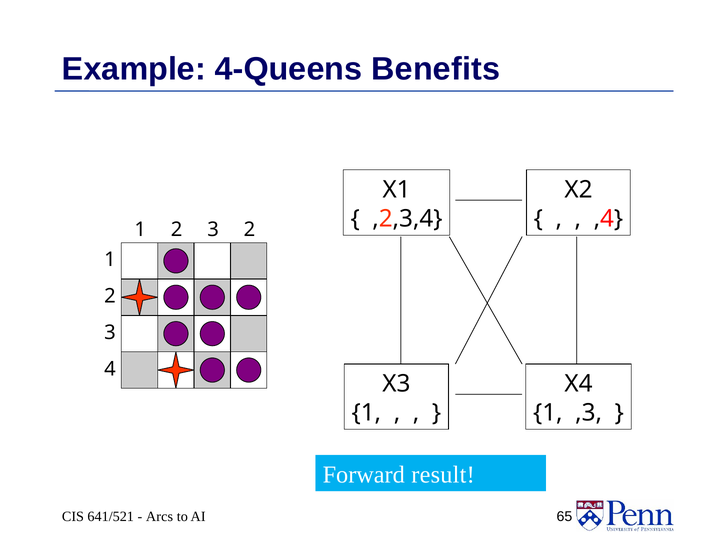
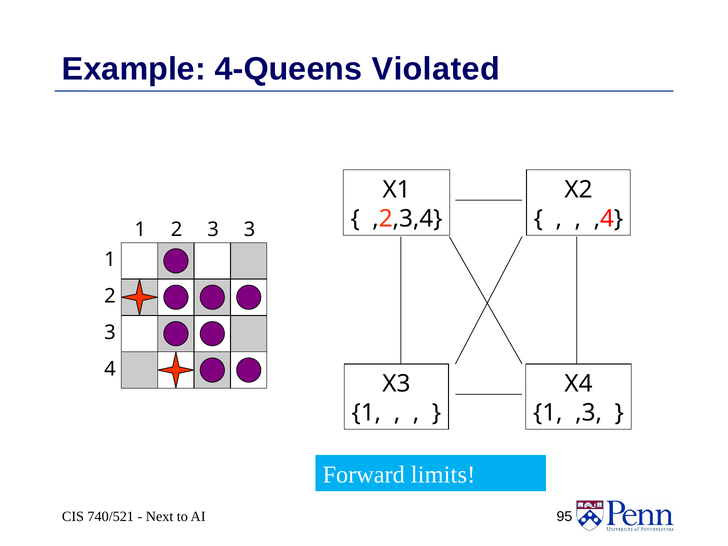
Benefits: Benefits -> Violated (436, 69)
2 2: 2 -> 3 (249, 229)
result: result -> limits (443, 475)
641/521: 641/521 -> 740/521 (111, 517)
Arcs: Arcs -> Next (160, 517)
65: 65 -> 95 (564, 517)
